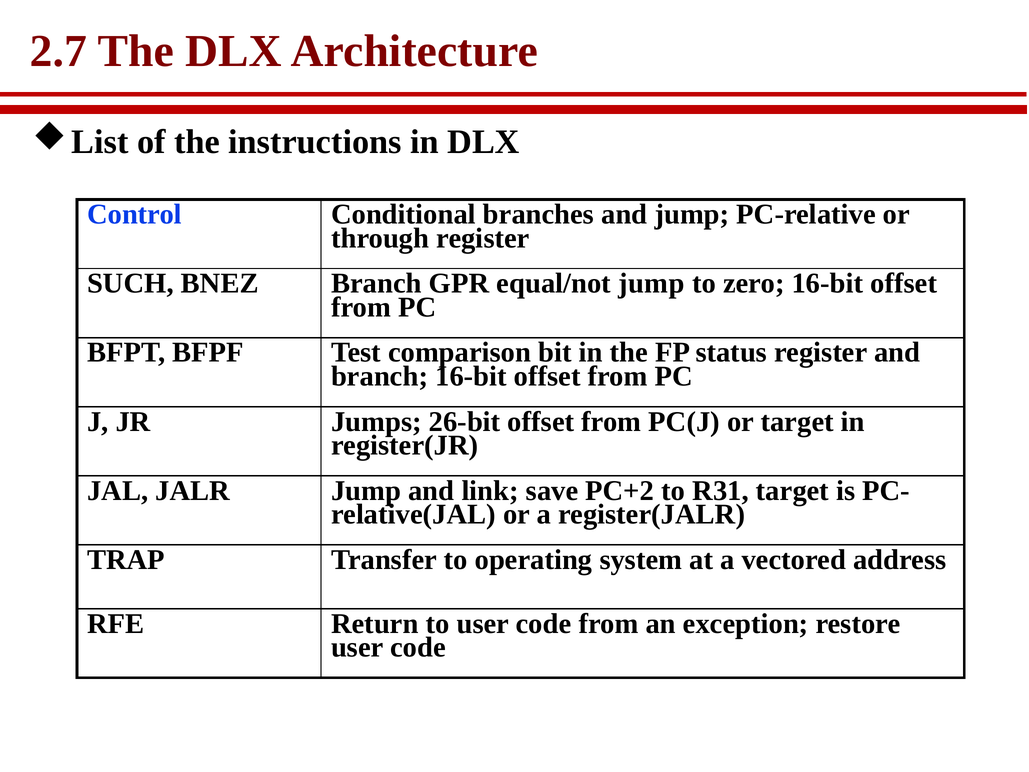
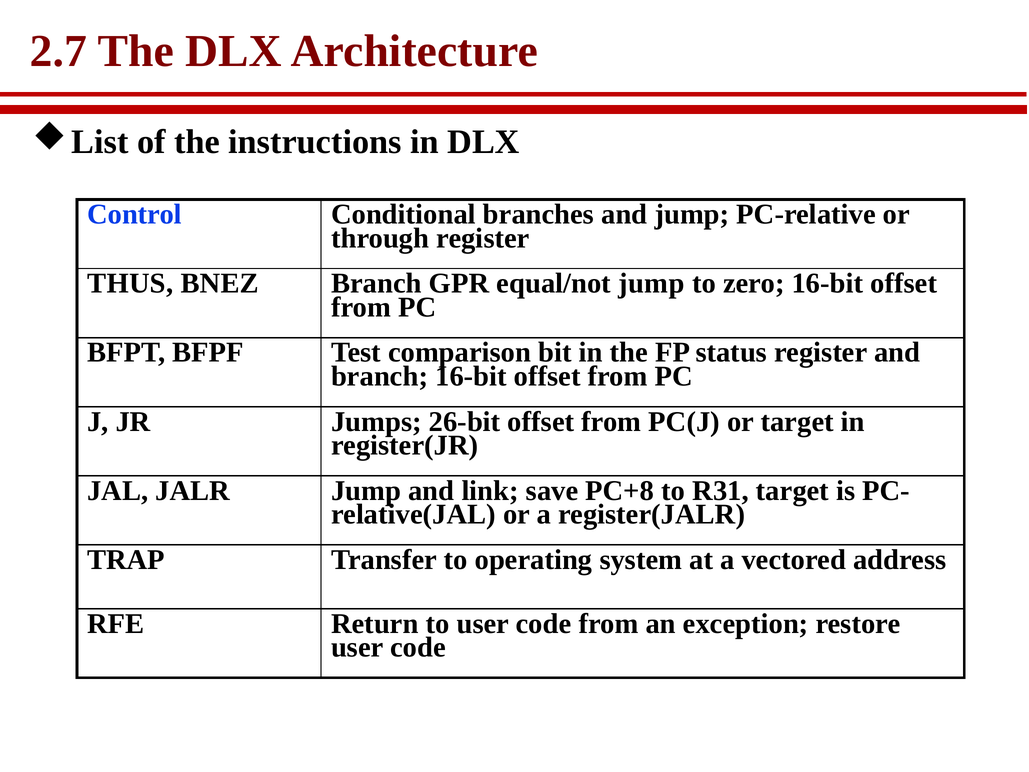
SUCH: SUCH -> THUS (130, 283)
PC+2: PC+2 -> PC+8 (620, 490)
